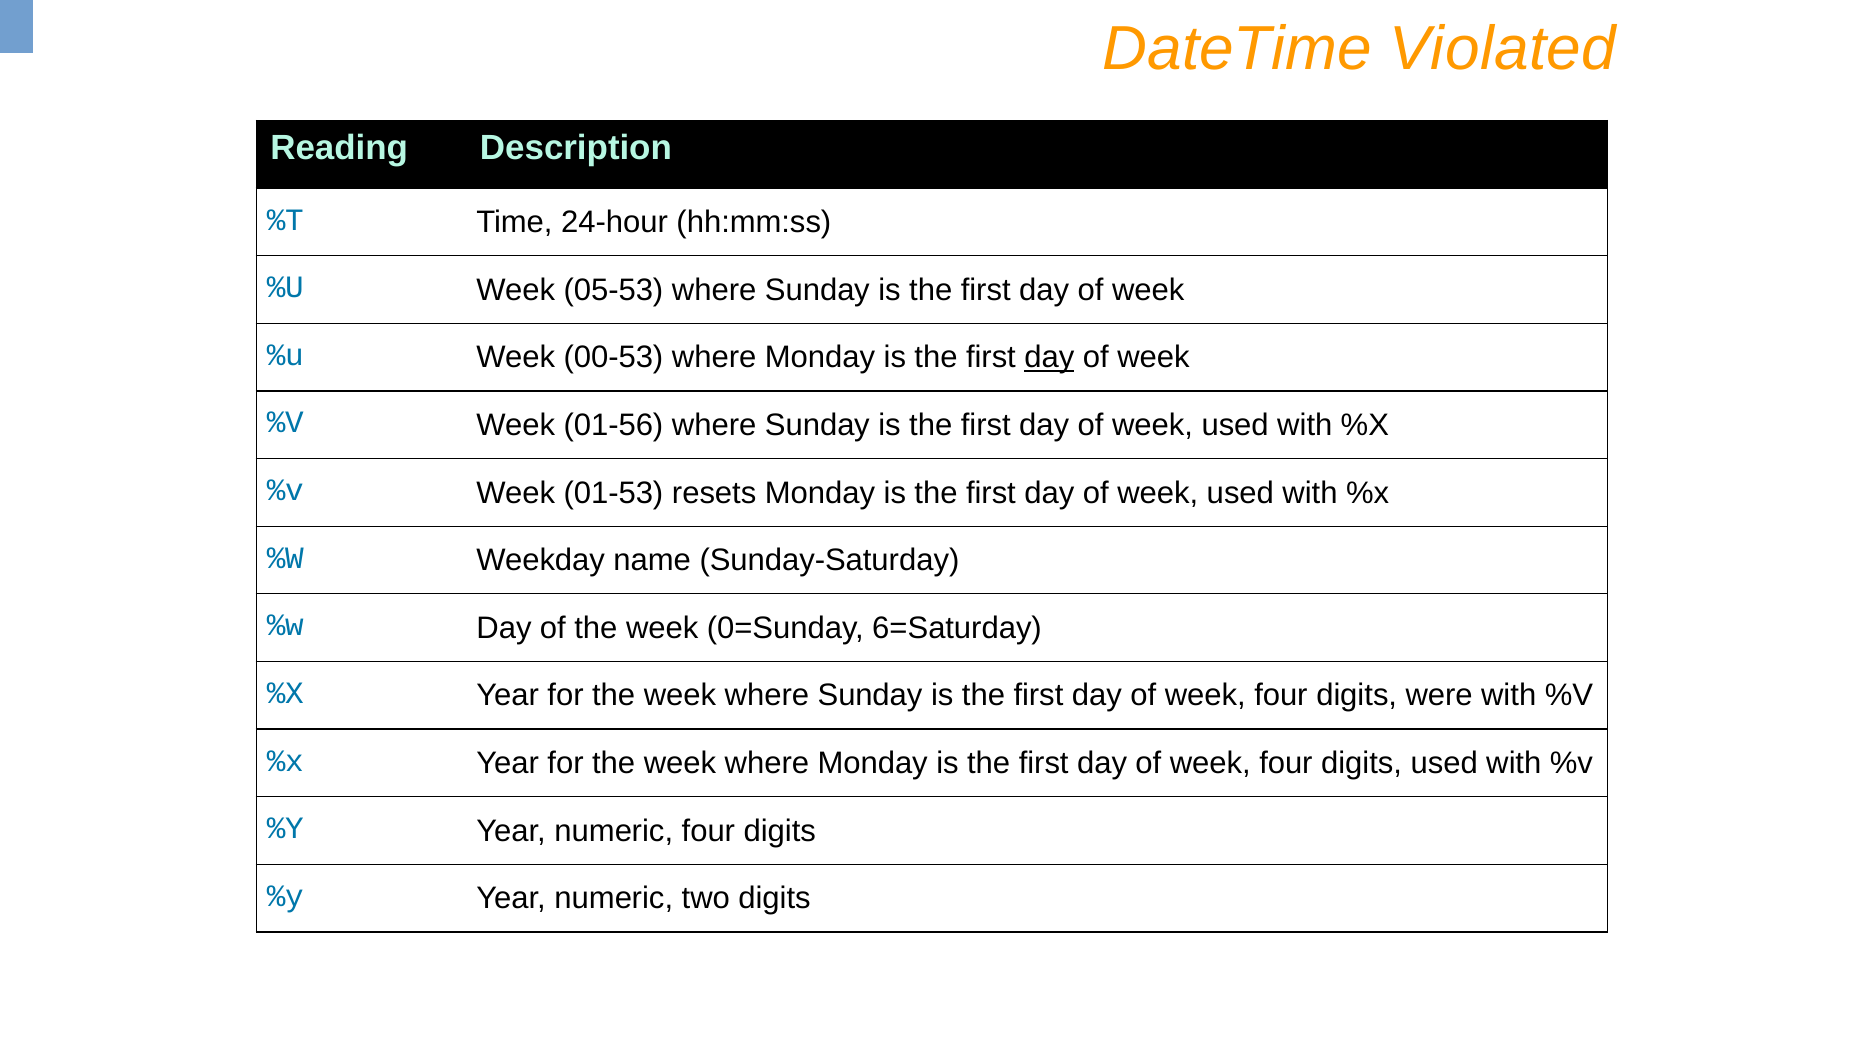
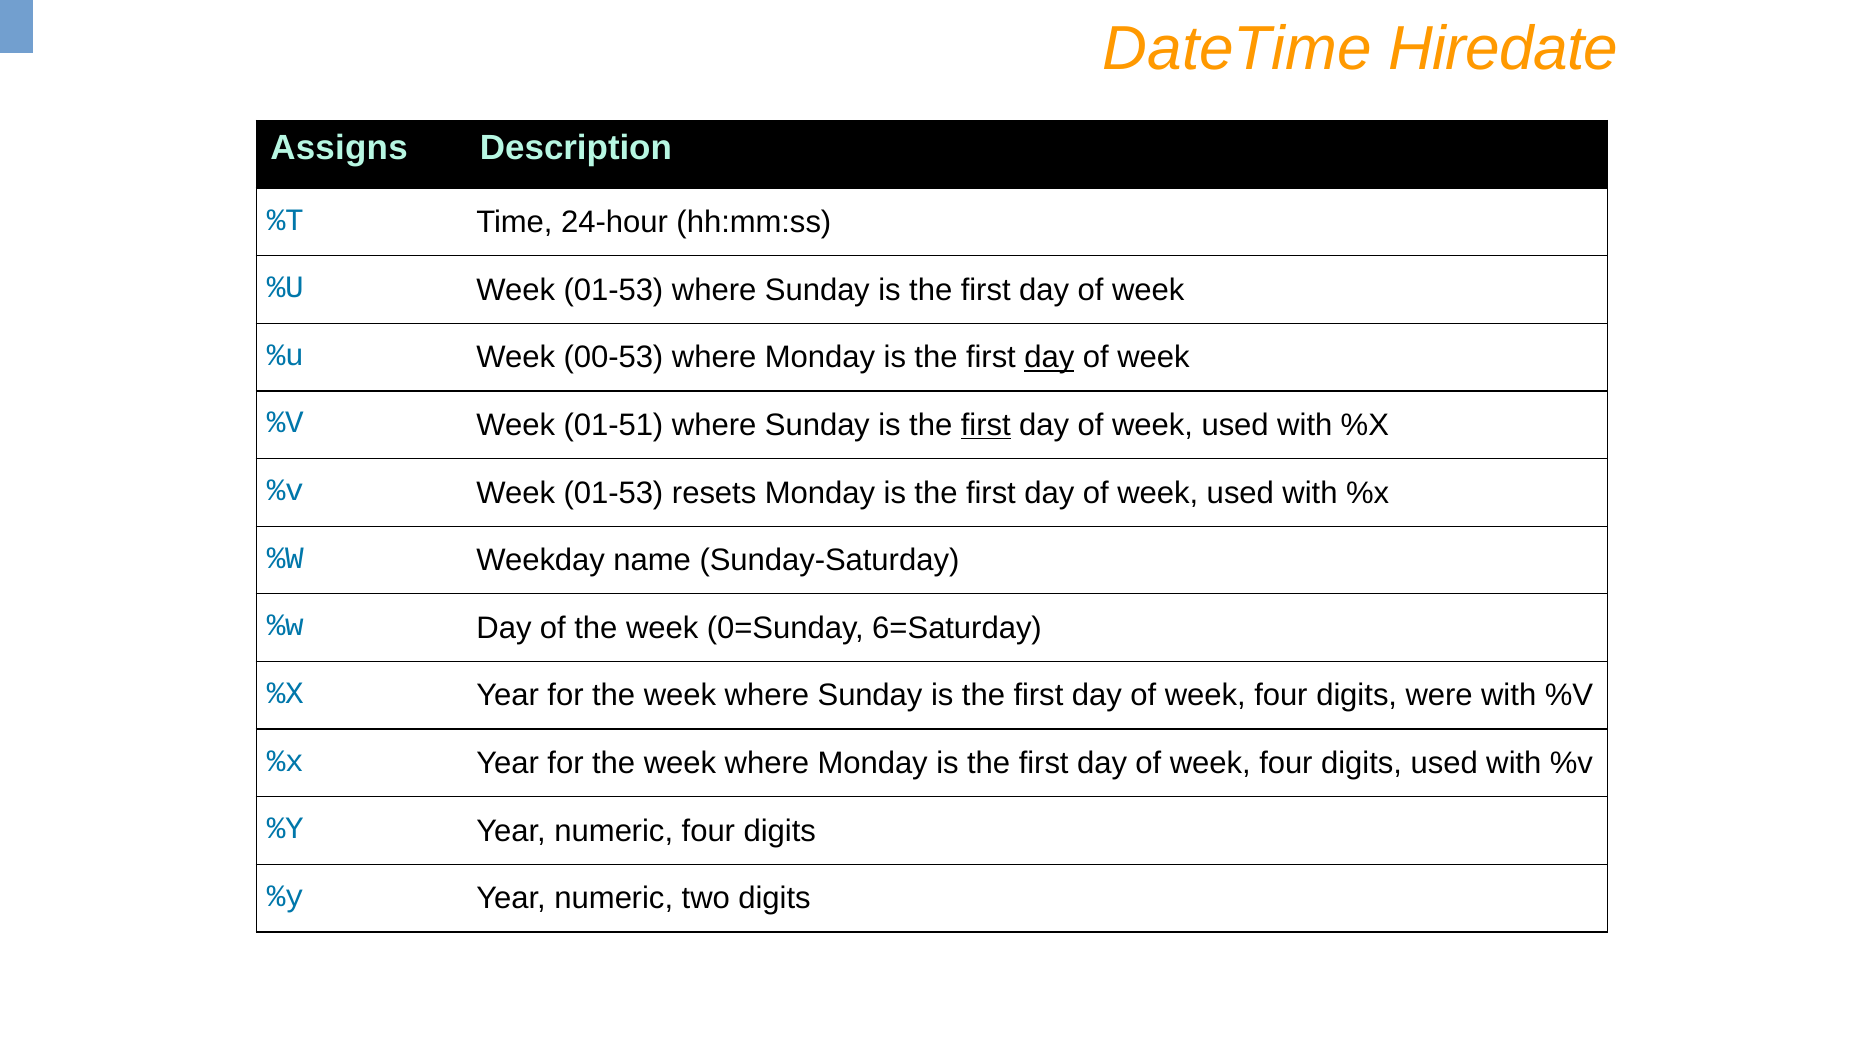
Violated: Violated -> Hiredate (1503, 49)
Reading: Reading -> Assigns (339, 148)
%U Week 05-53: 05-53 -> 01-53 (613, 290)
01-56: 01-56 -> 01-51 (613, 425)
first underline: none -> present (986, 425)
